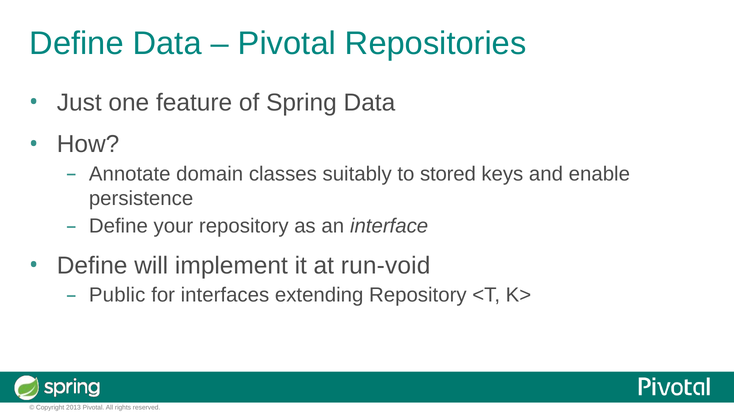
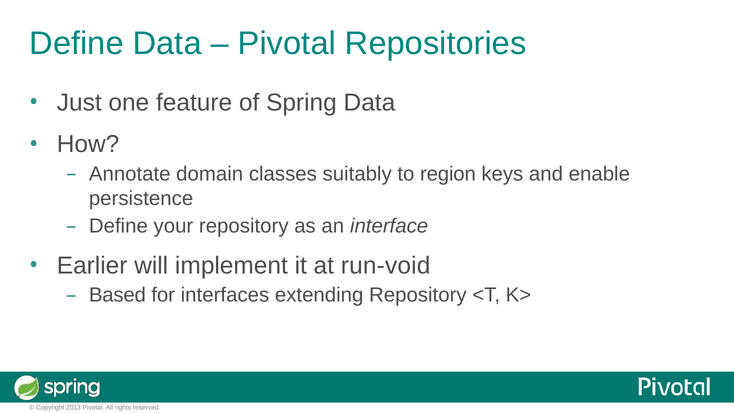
stored: stored -> region (448, 174)
Define: Define -> Earlier (92, 265)
Public: Public -> Based (117, 295)
